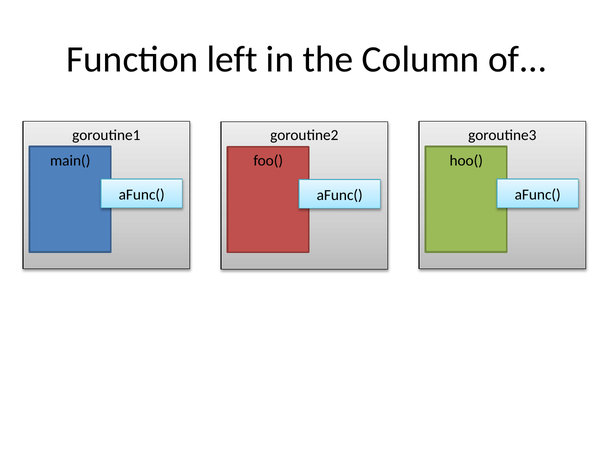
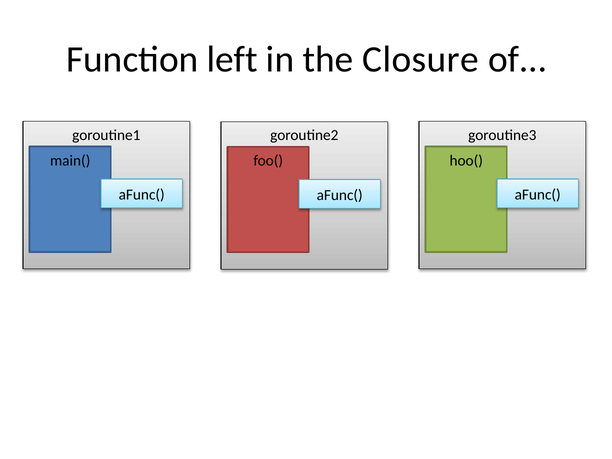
Column: Column -> Closure (421, 59)
